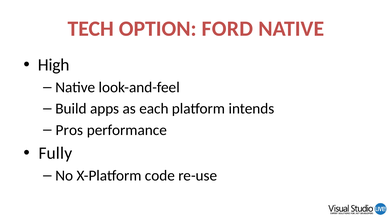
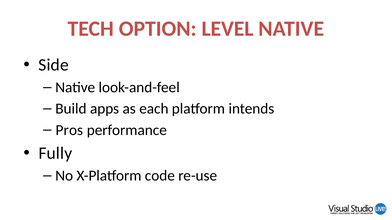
FORD: FORD -> LEVEL (228, 29)
High: High -> Side (54, 65)
